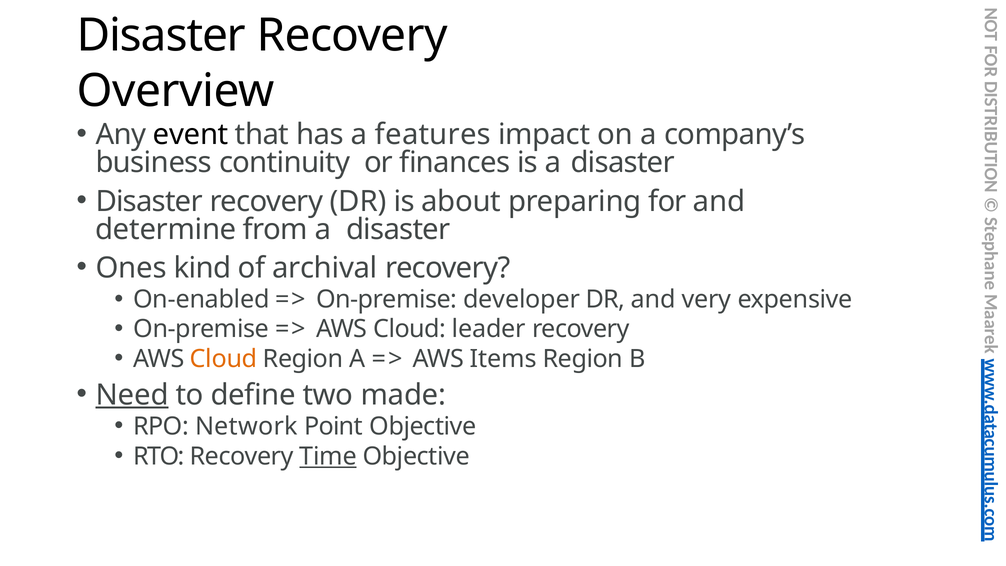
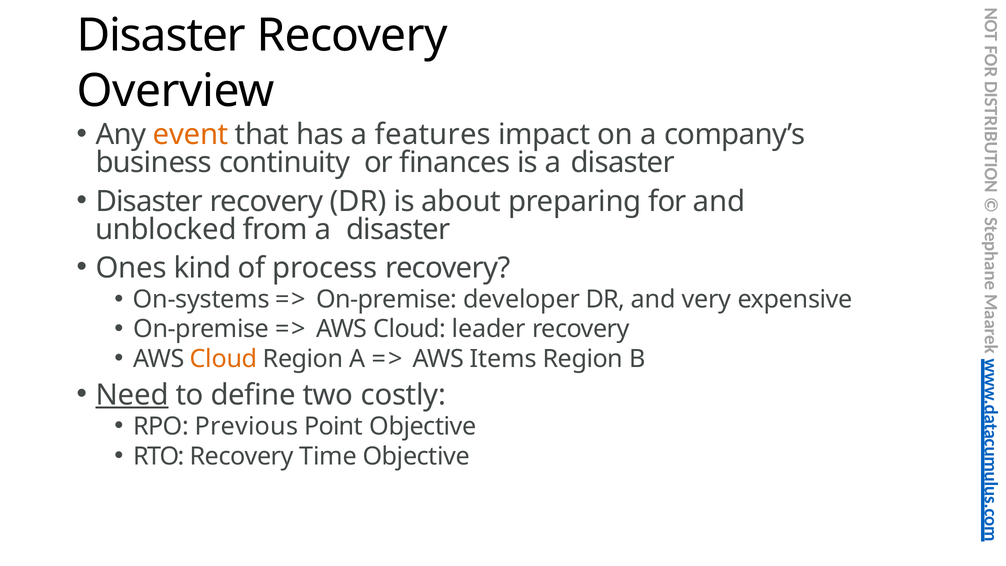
event colour: black -> orange (191, 134)
determine: determine -> unblocked (166, 230)
archival: archival -> process (325, 268)
On-enabled: On-enabled -> On-systems (201, 300)
made: made -> costly (403, 395)
Network: Network -> Previous (247, 426)
Time underline: present -> none (328, 456)
